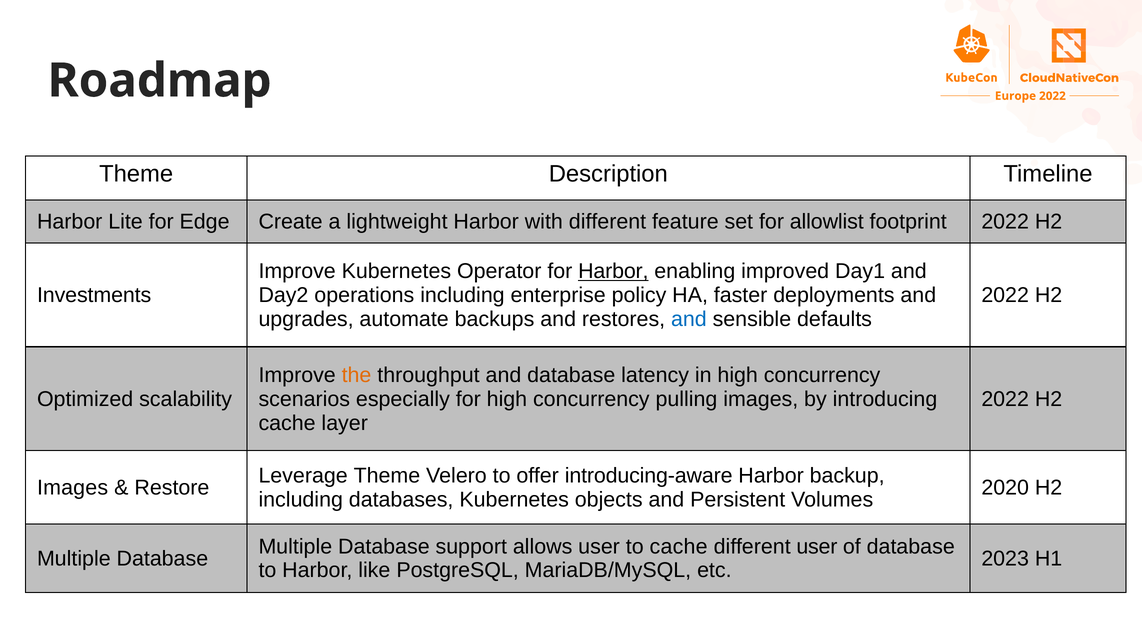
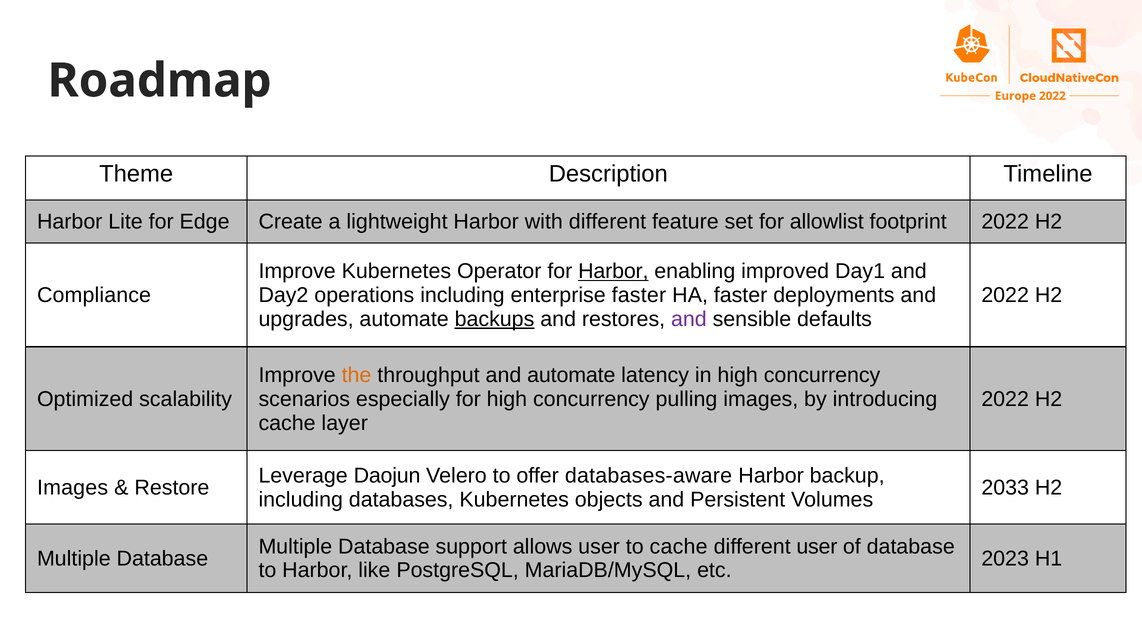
Investments: Investments -> Compliance (94, 295)
enterprise policy: policy -> faster (639, 295)
backups underline: none -> present (494, 319)
and colour: blue -> purple (689, 319)
and database: database -> automate (571, 375)
Leverage Theme: Theme -> Daojun (387, 476)
introducing-aware: introducing-aware -> databases-aware (648, 476)
2020: 2020 -> 2033 (1005, 488)
